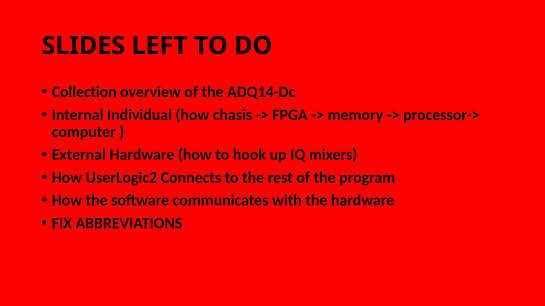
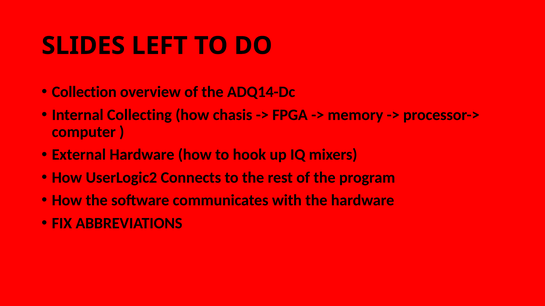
Individual: Individual -> Collecting (139, 115)
